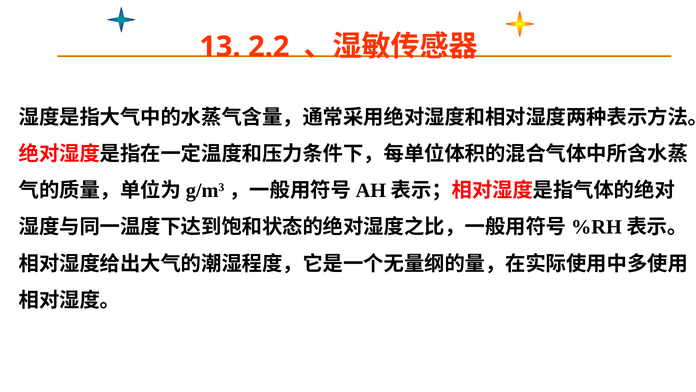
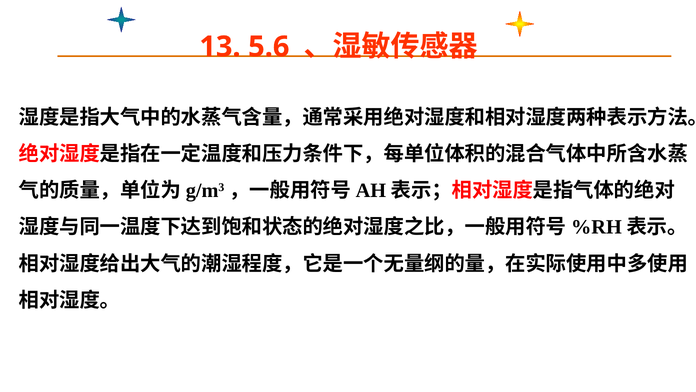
2.2: 2.2 -> 5.6 (269, 47)
